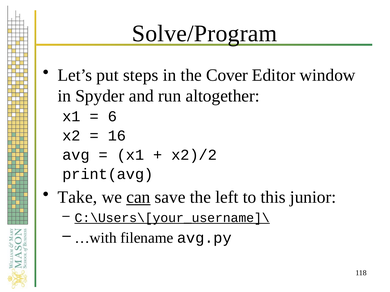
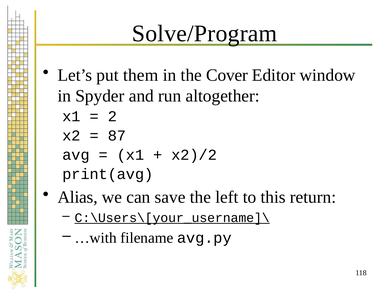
steps: steps -> them (141, 75)
6: 6 -> 2 (112, 117)
16: 16 -> 87 (117, 136)
Take: Take -> Alias (78, 198)
can underline: present -> none (138, 198)
junior: junior -> return (313, 198)
